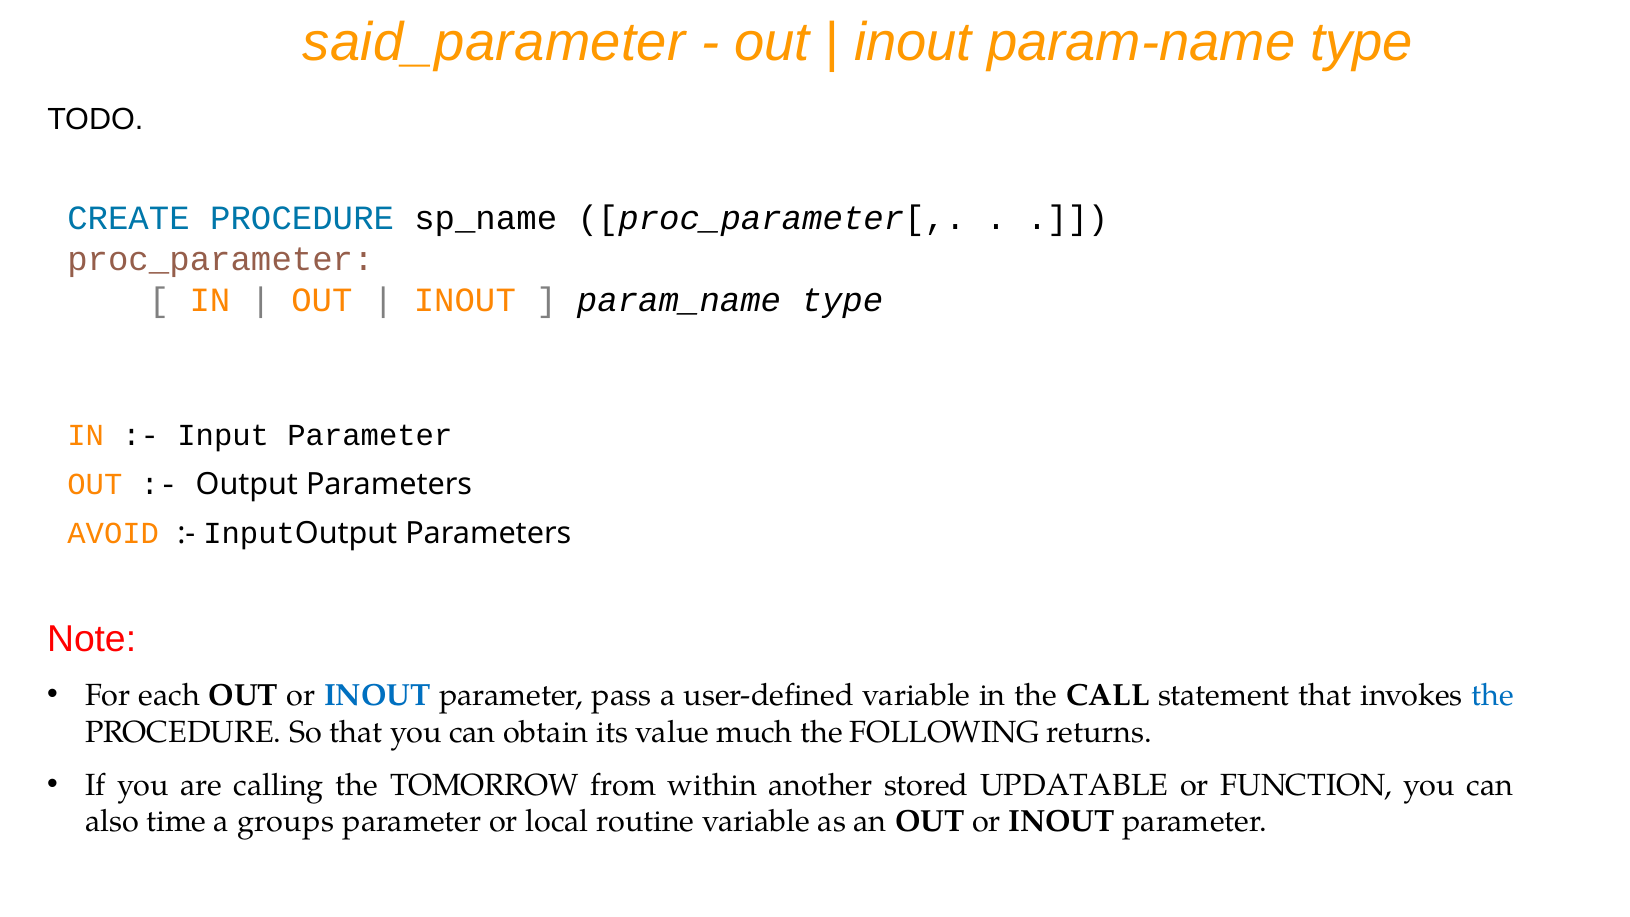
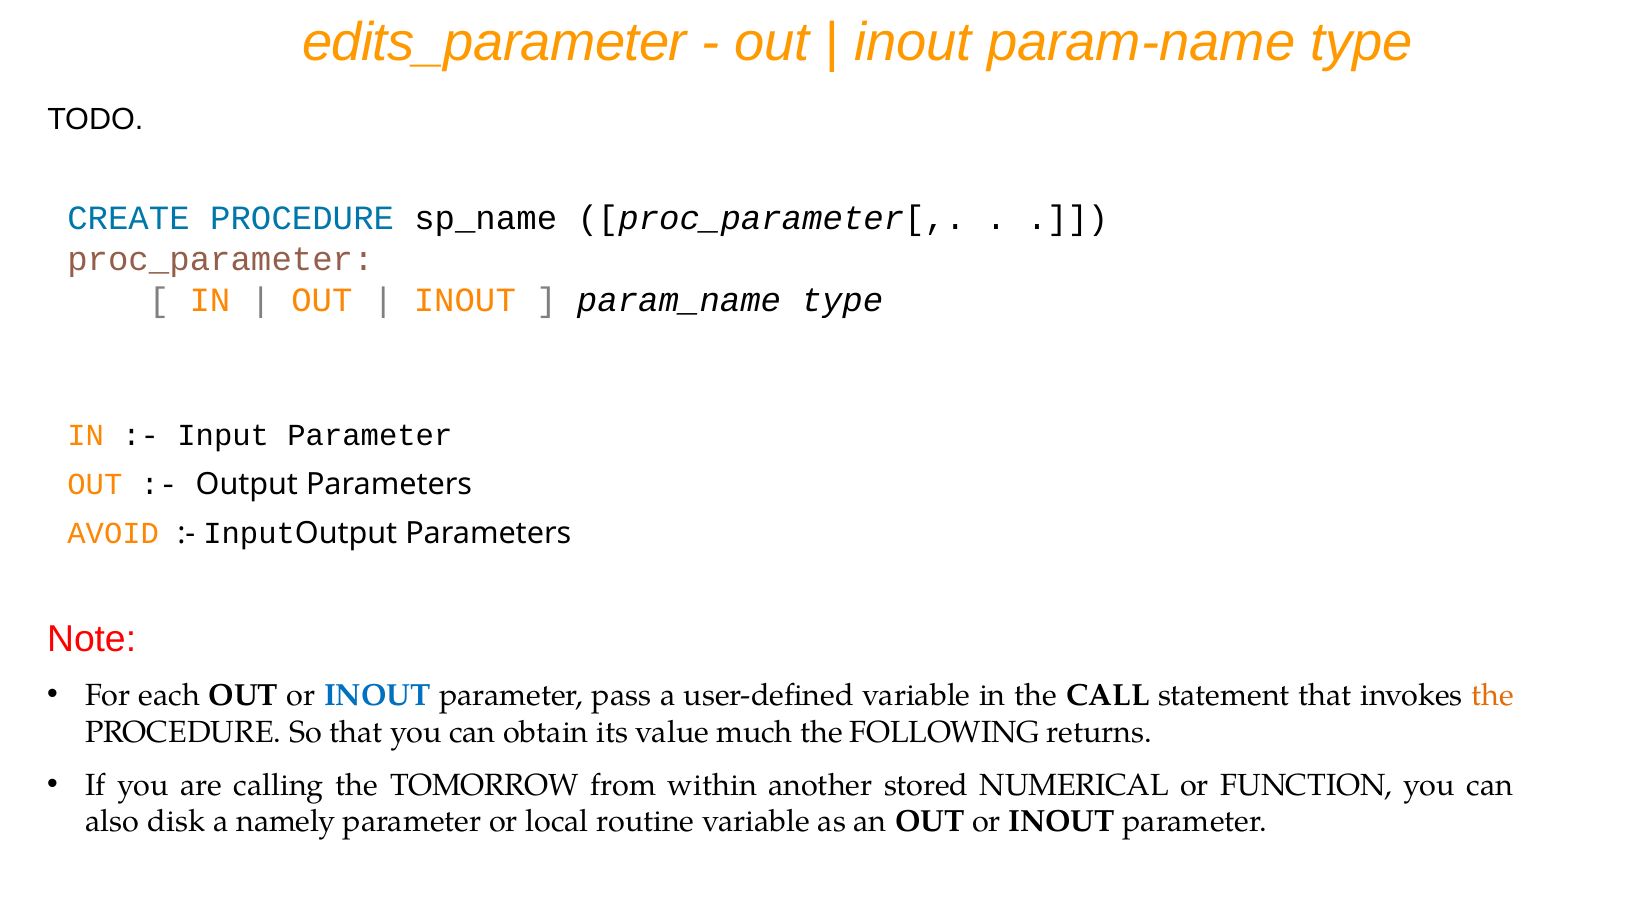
said_parameter: said_parameter -> edits_parameter (495, 42)
the colour: blue -> orange (1493, 695)
UPDATABLE: UPDATABLE -> NUMERICAL (1075, 785)
time: time -> disk (176, 822)
groups: groups -> namely (286, 822)
